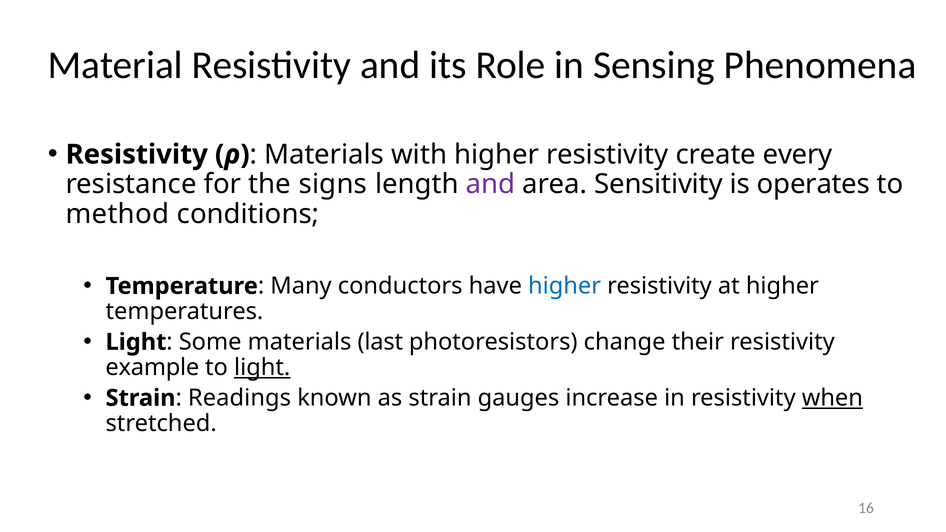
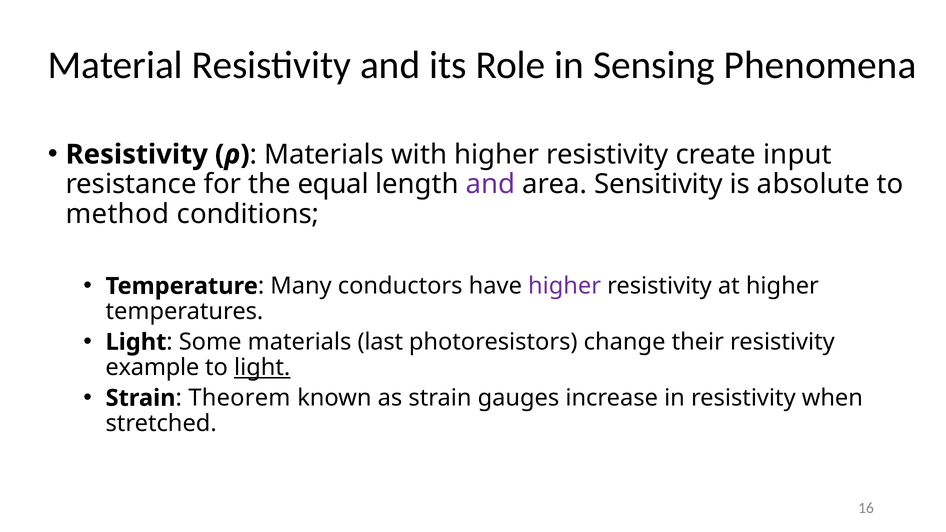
every: every -> input (797, 154)
signs: signs -> equal (333, 184)
operates: operates -> absolute (813, 184)
higher colour: blue -> purple (565, 286)
Readings: Readings -> Theorem (239, 398)
when underline: present -> none (832, 398)
